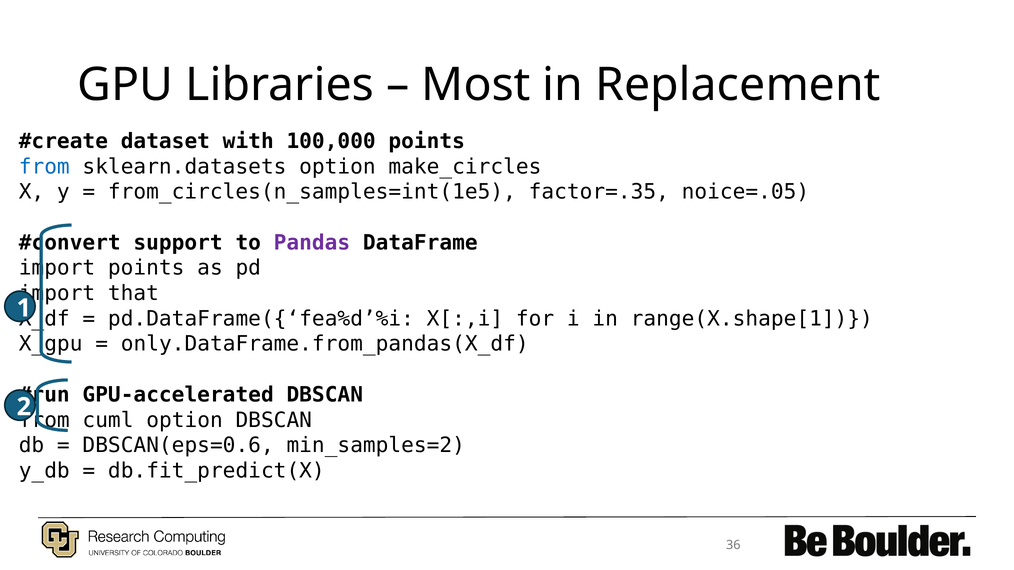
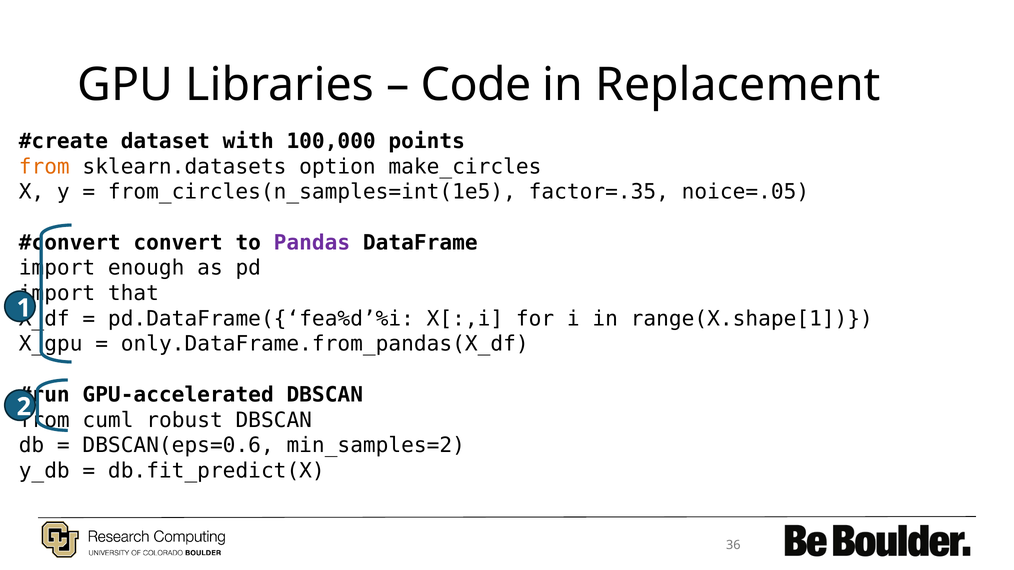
Most: Most -> Code (476, 85)
from colour: blue -> orange (44, 167)
support: support -> convert (178, 243)
import points: points -> enough (146, 268)
cuml option: option -> robust (184, 420)
